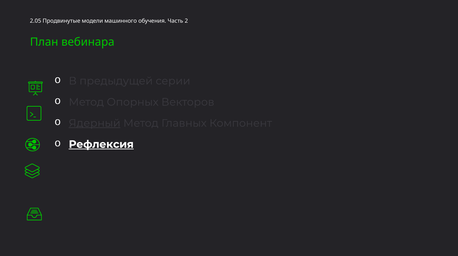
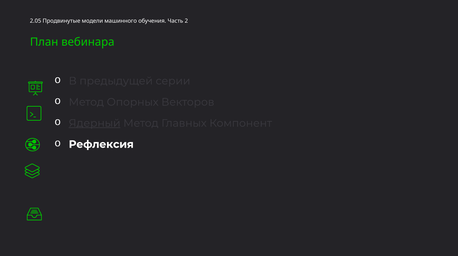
Рефлексия underline: present -> none (101, 144)
